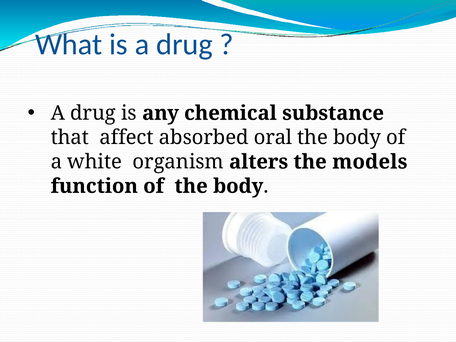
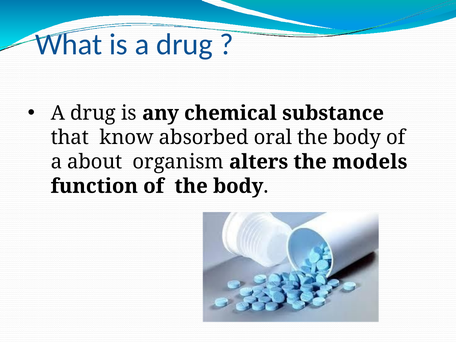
affect: affect -> know (127, 138)
white: white -> about (95, 162)
